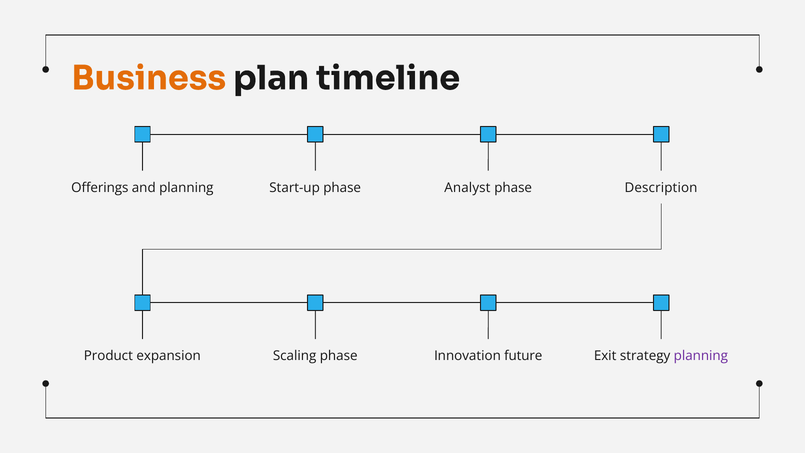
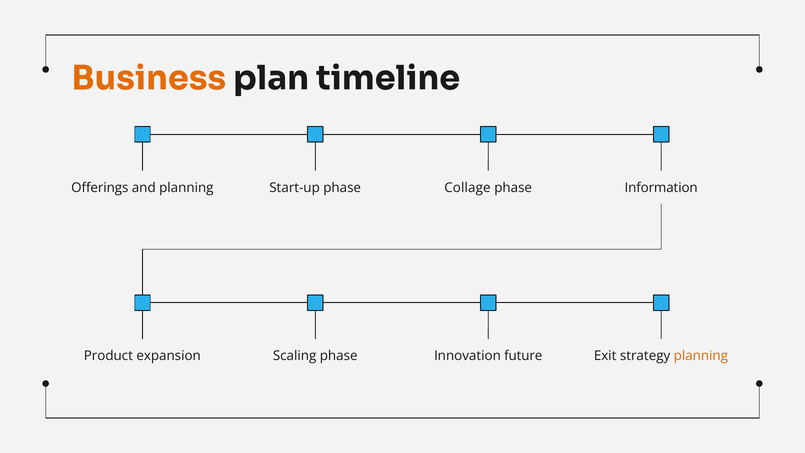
Analyst: Analyst -> Collage (467, 188)
Description: Description -> Information (661, 188)
planning colour: purple -> orange (701, 356)
